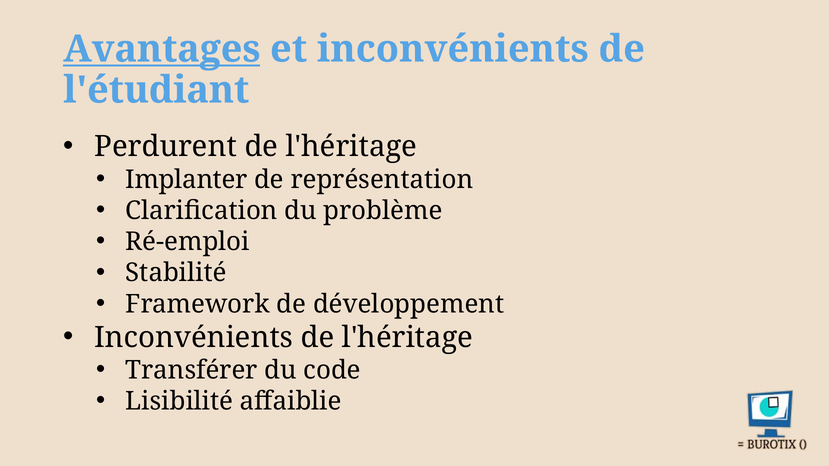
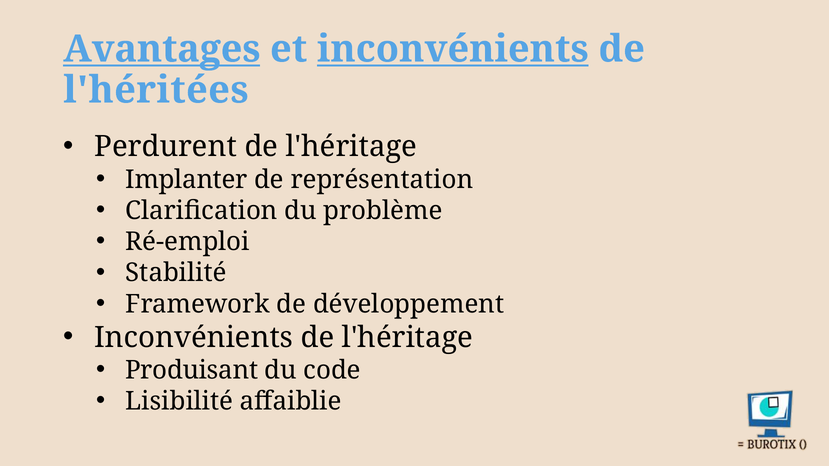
inconvénients underline: none -> present (453, 49)
l'étudiant: l'étudiant -> l'héritées (156, 90)
Transférer: Transférer -> Produisant (192, 370)
